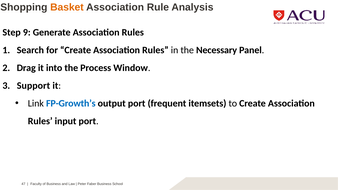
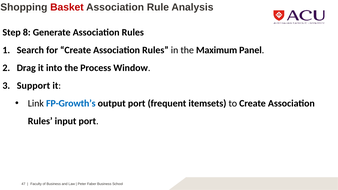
Basket colour: orange -> red (67, 7)
9: 9 -> 8 (27, 32)
Necessary: Necessary -> Maximum (217, 50)
